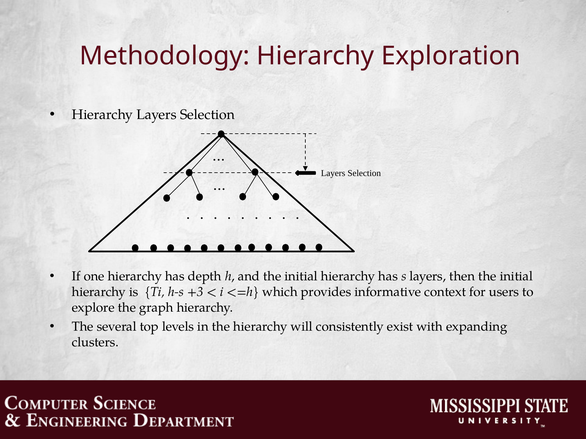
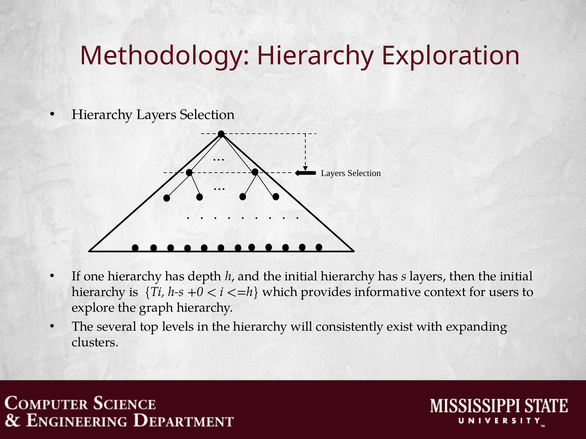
+3: +3 -> +0 (195, 292)
